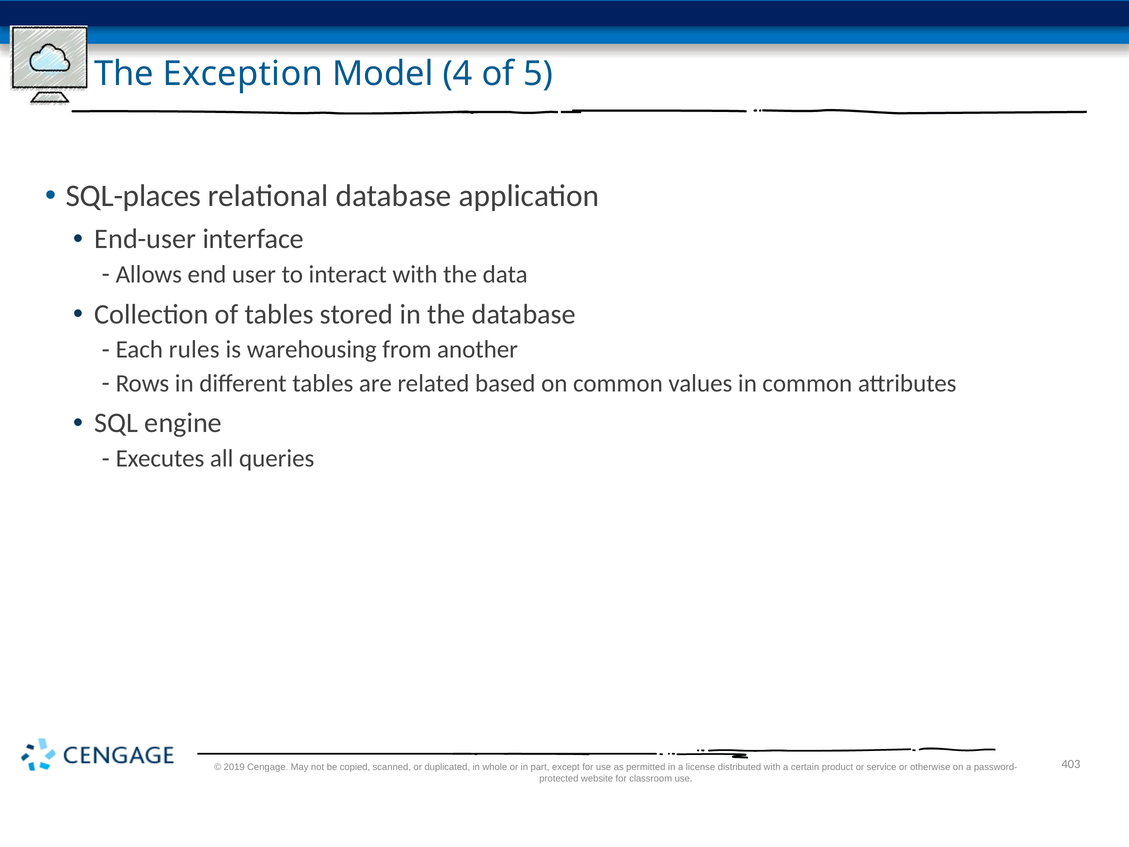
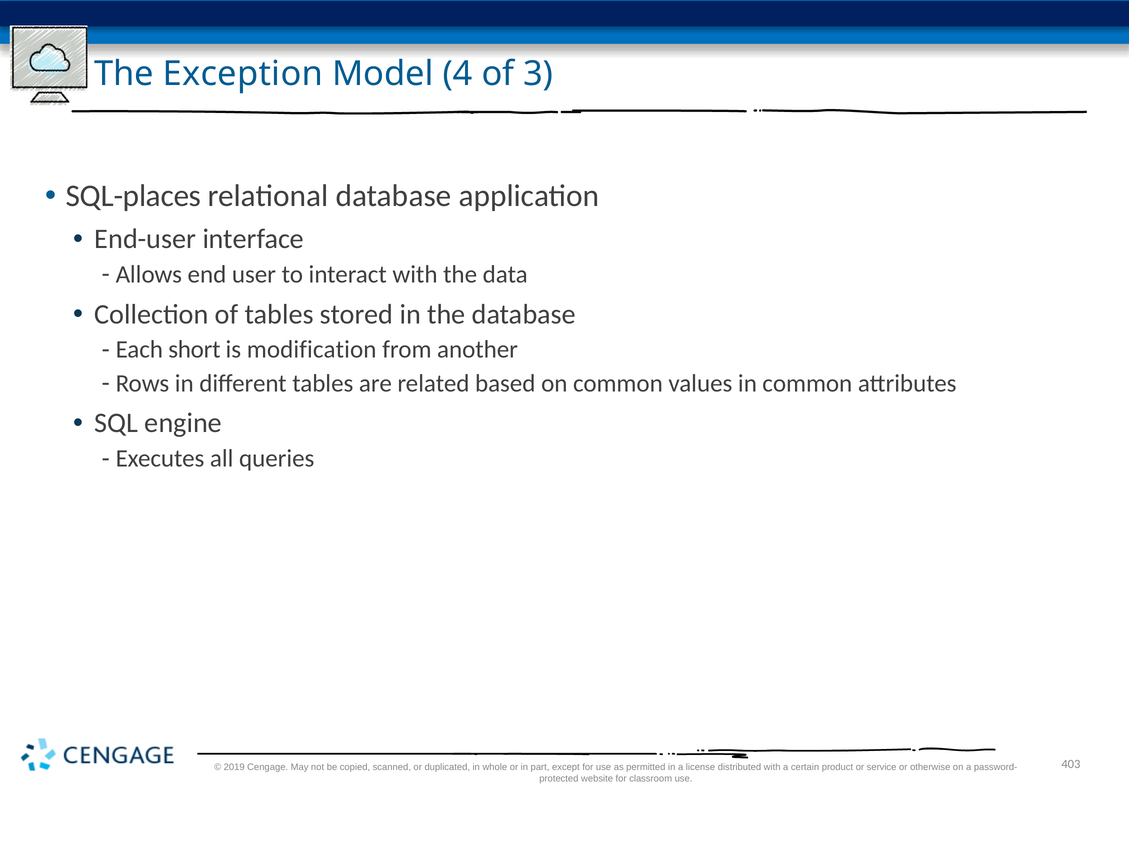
5: 5 -> 3 (538, 74)
rules: rules -> short (194, 350)
warehousing: warehousing -> modification (312, 350)
